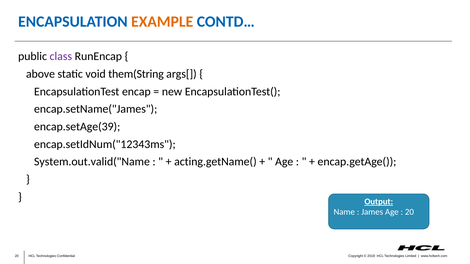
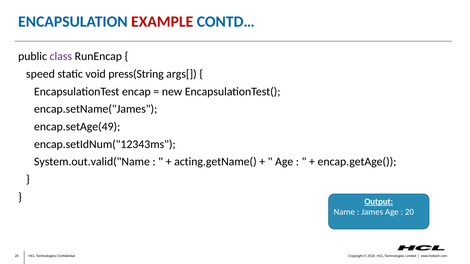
EXAMPLE colour: orange -> red (162, 22)
above: above -> speed (40, 74)
them(String: them(String -> press(String (136, 74)
encap.setAge(39: encap.setAge(39 -> encap.setAge(49 (77, 127)
